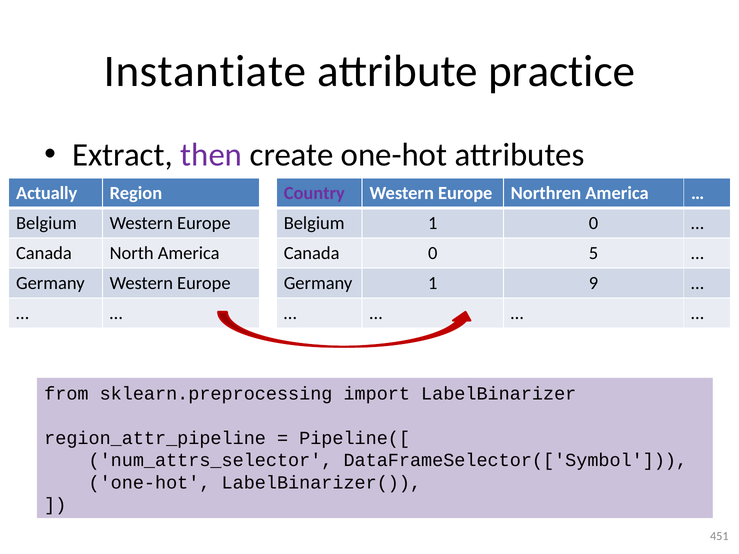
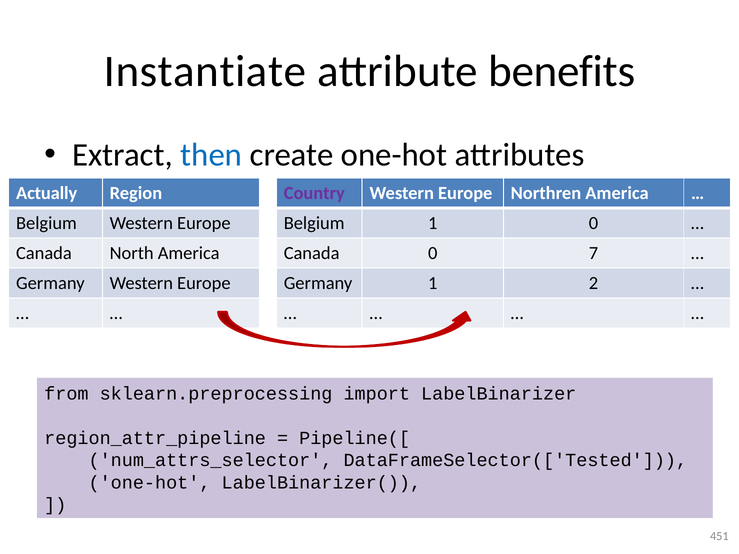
practice: practice -> benefits (562, 72)
then colour: purple -> blue (211, 155)
5: 5 -> 7 (594, 253)
9: 9 -> 2 (594, 283)
DataFrameSelector(['Symbol: DataFrameSelector(['Symbol -> DataFrameSelector(['Tested (515, 461)
